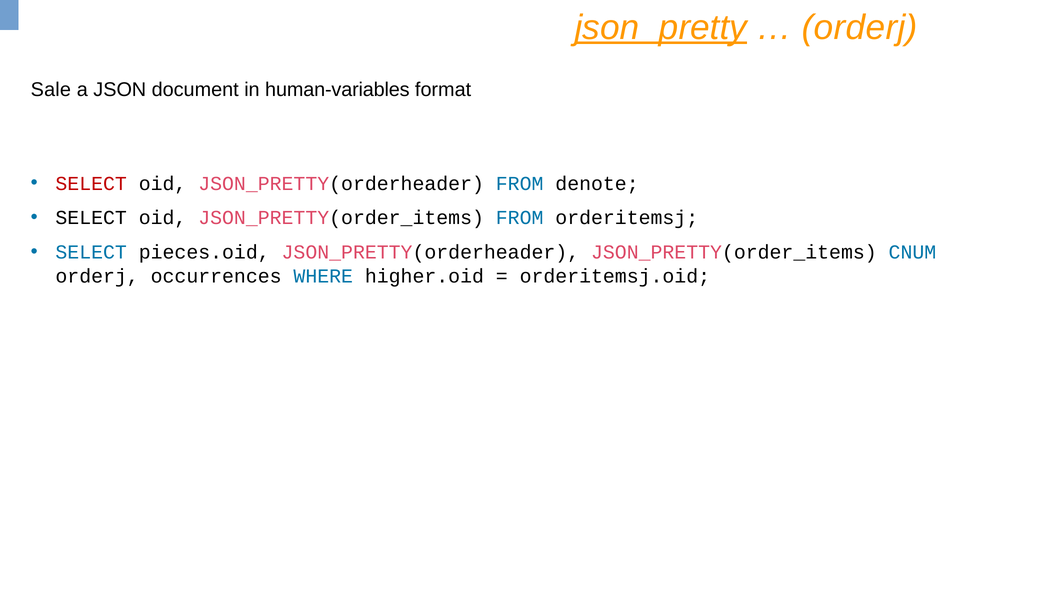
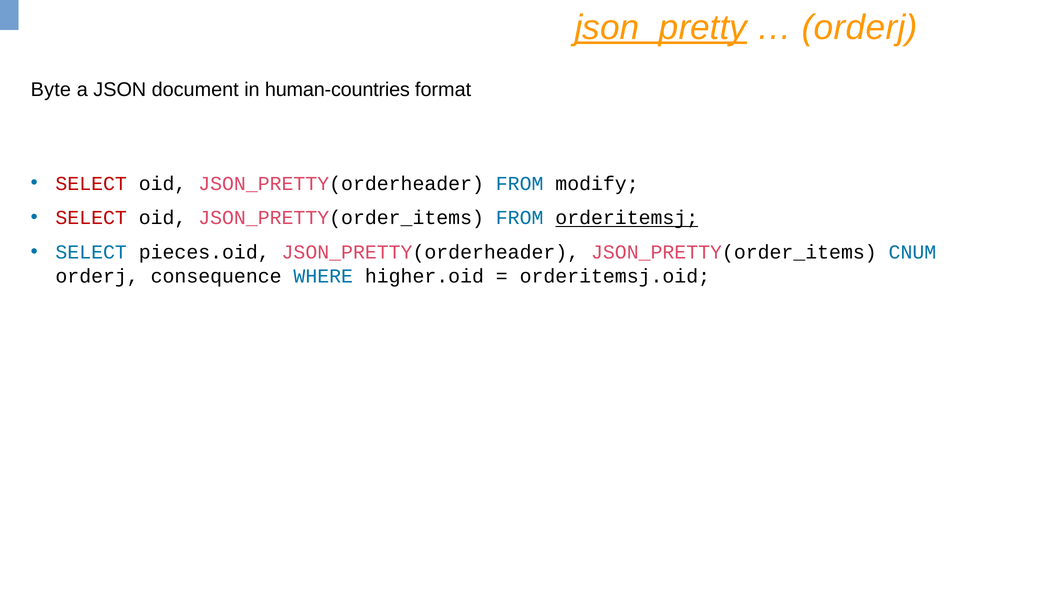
Sale: Sale -> Byte (51, 90)
human-variables: human-variables -> human-countries (337, 90)
denote: denote -> modify (597, 184)
SELECT colour: black -> red (91, 218)
orderitemsj underline: none -> present (627, 218)
occurrences: occurrences -> consequence (216, 276)
